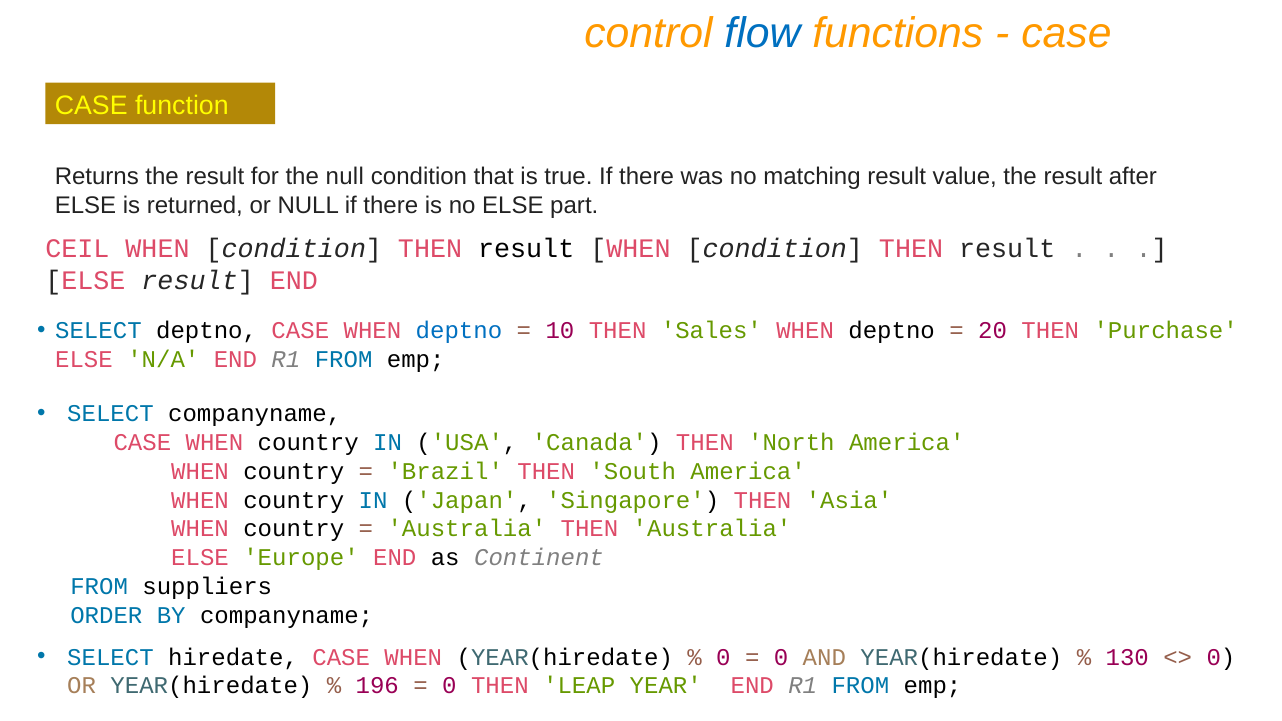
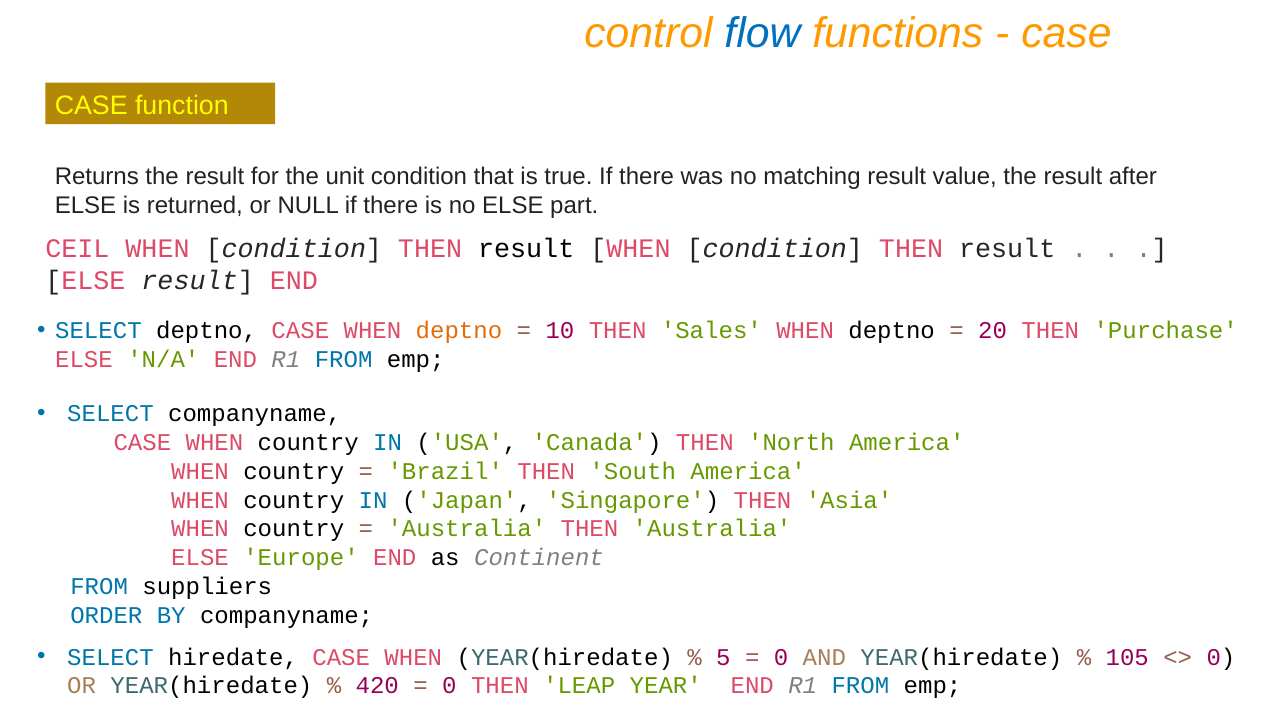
the null: null -> unit (345, 177)
deptno colour: blue -> orange (459, 330)
0: 0 -> 5 (723, 657)
130: 130 -> 105 (1127, 657)
196: 196 -> 420 (377, 686)
